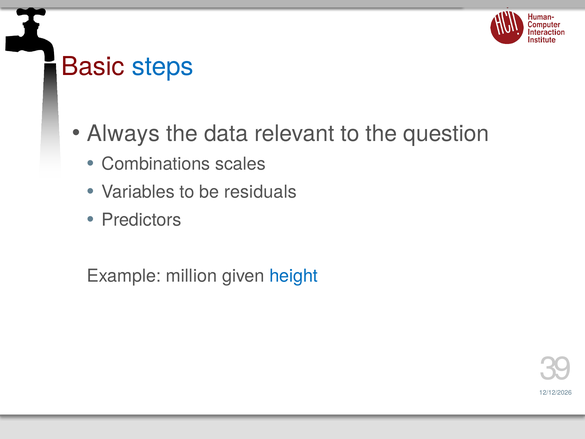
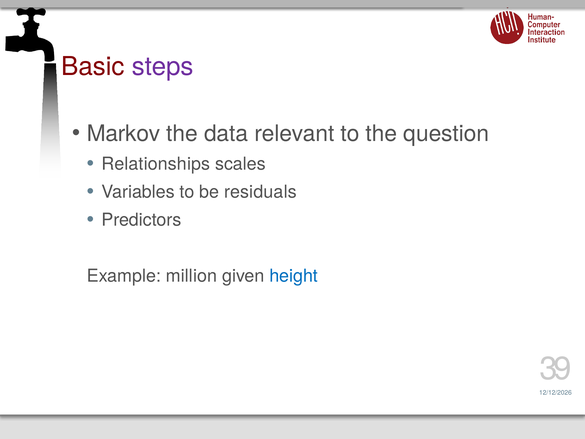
steps colour: blue -> purple (163, 66)
Always: Always -> Markov (124, 133)
Combinations: Combinations -> Relationships (156, 164)
